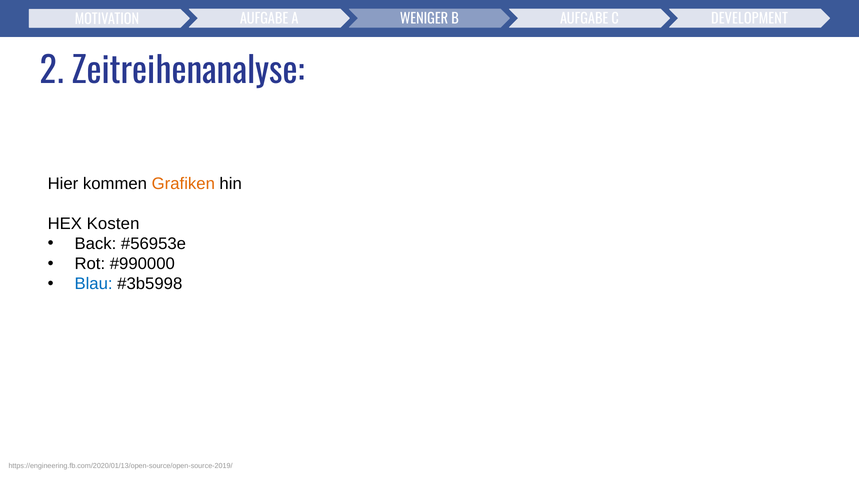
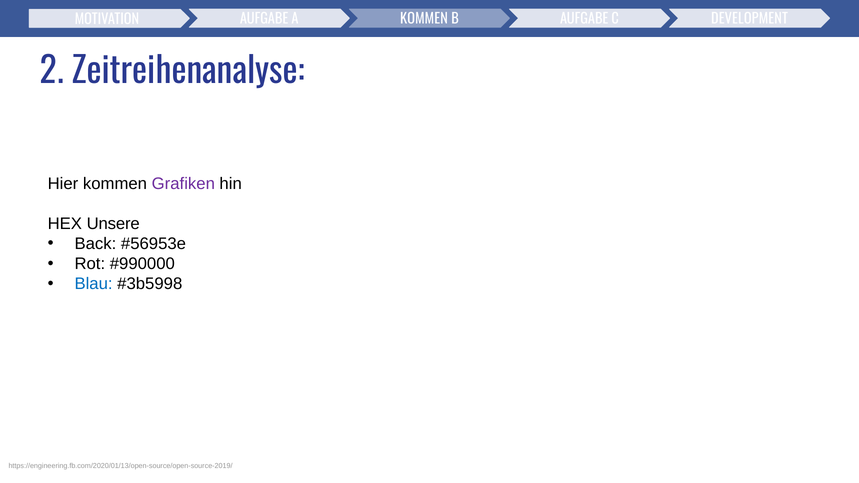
A WENIGER: WENIGER -> KOMMEN (424, 19)
Grafiken colour: orange -> purple (183, 184)
Kosten: Kosten -> Unsere (113, 224)
